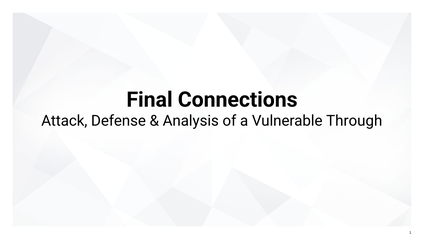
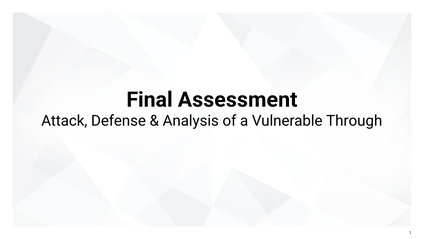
Connections: Connections -> Assessment (238, 99)
